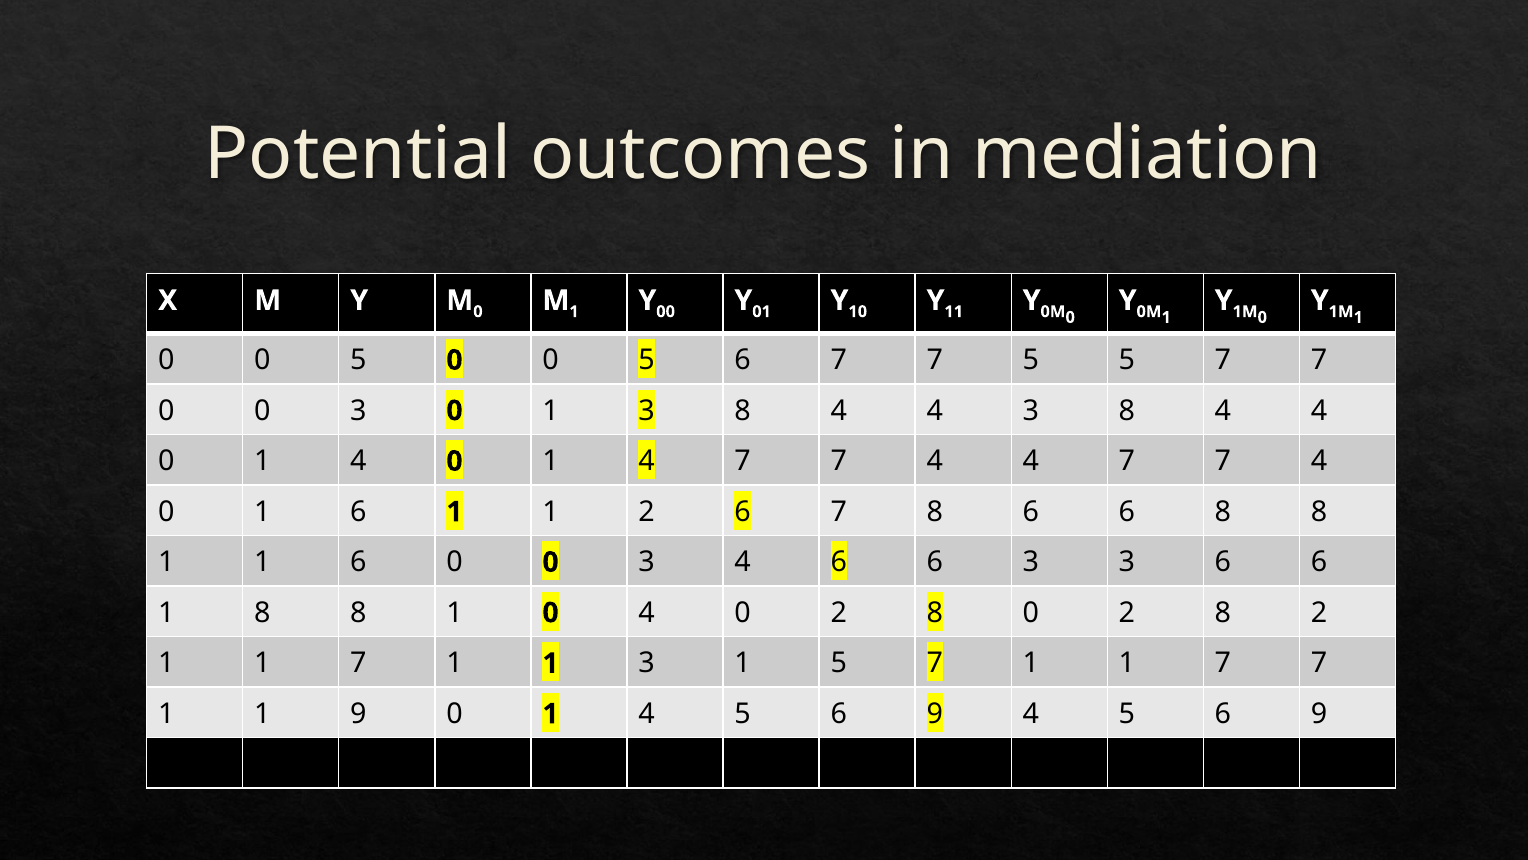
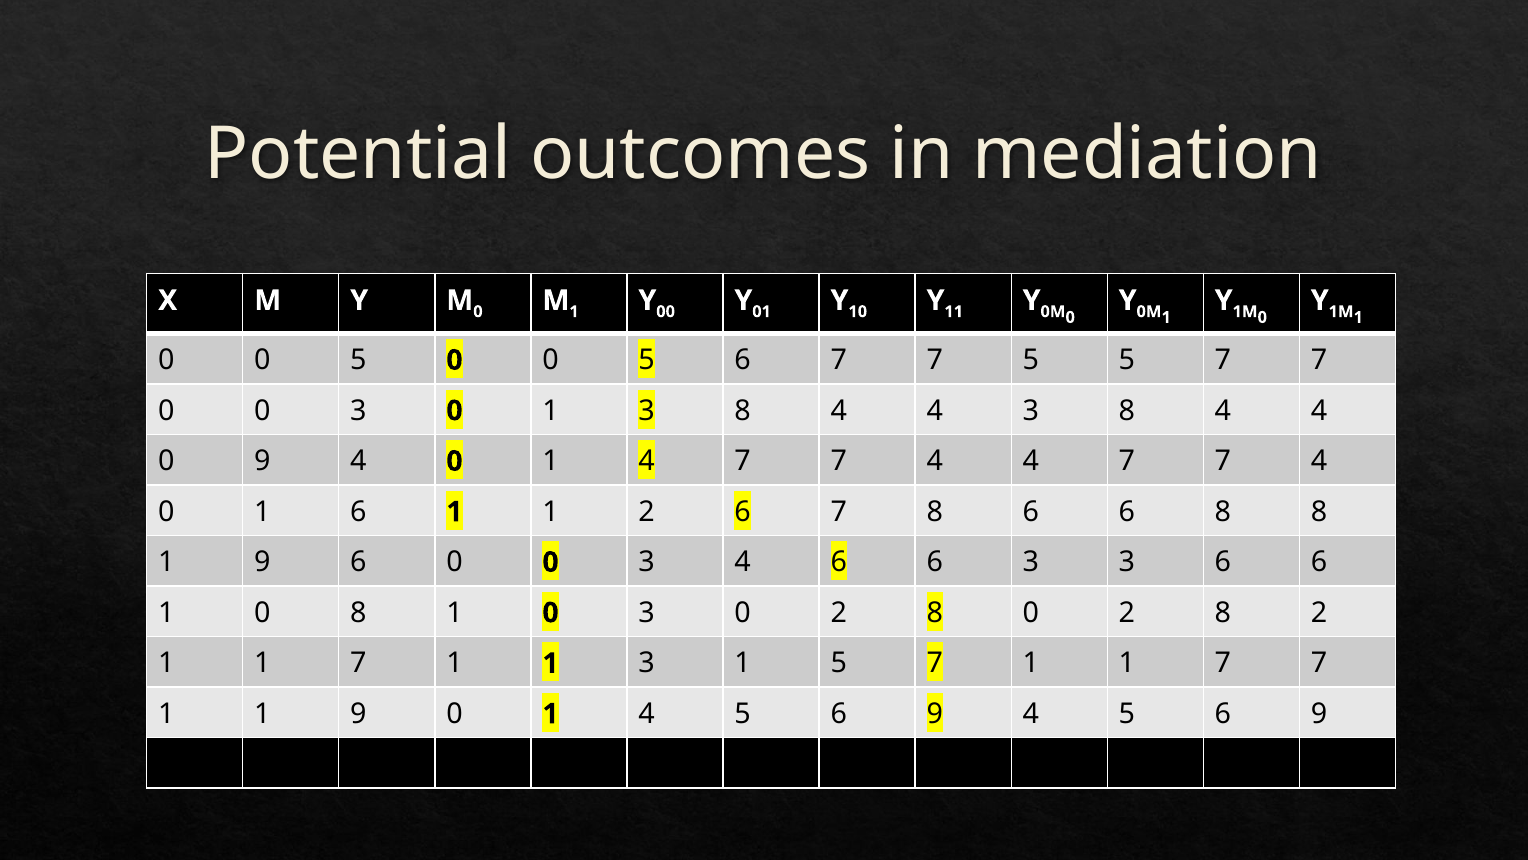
1: 1 -> 9 (262, 461)
1: 1 -> 9 (262, 562)
8: 8 -> 0 (262, 612)
1 0 4: 4 -> 3 (647, 612)
